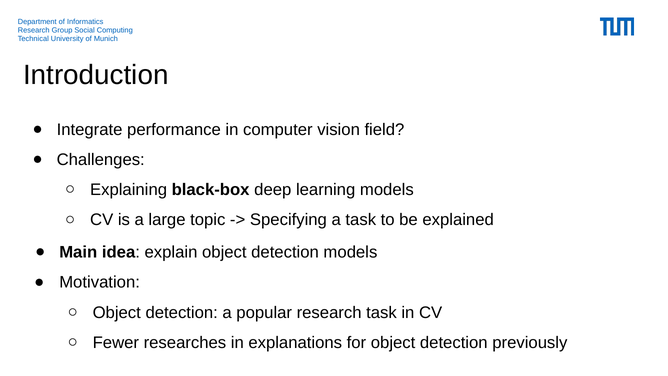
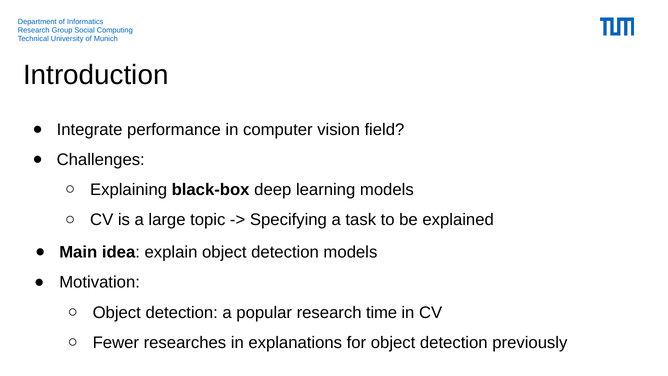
research task: task -> time (382, 312)
